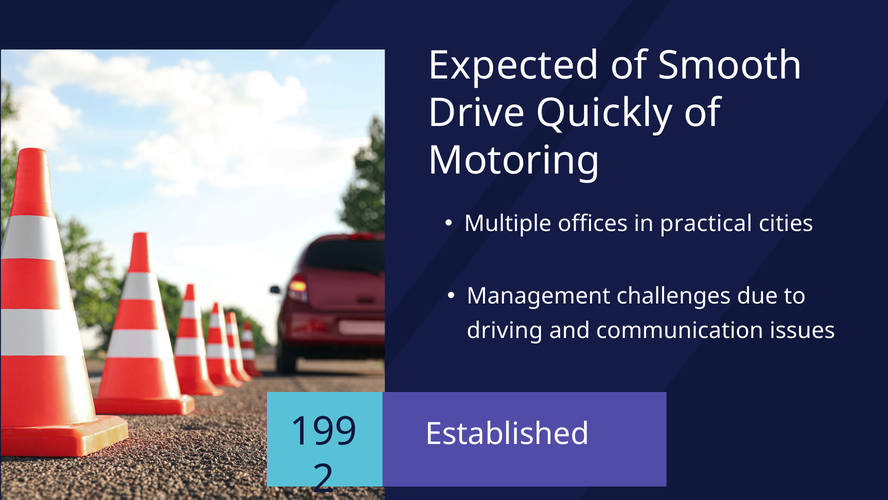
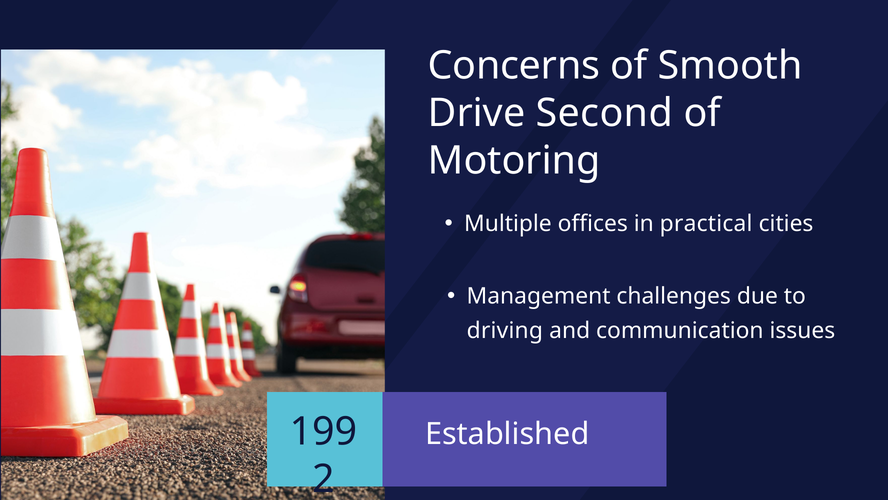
Expected: Expected -> Concerns (514, 66)
Quickly: Quickly -> Second (604, 113)
